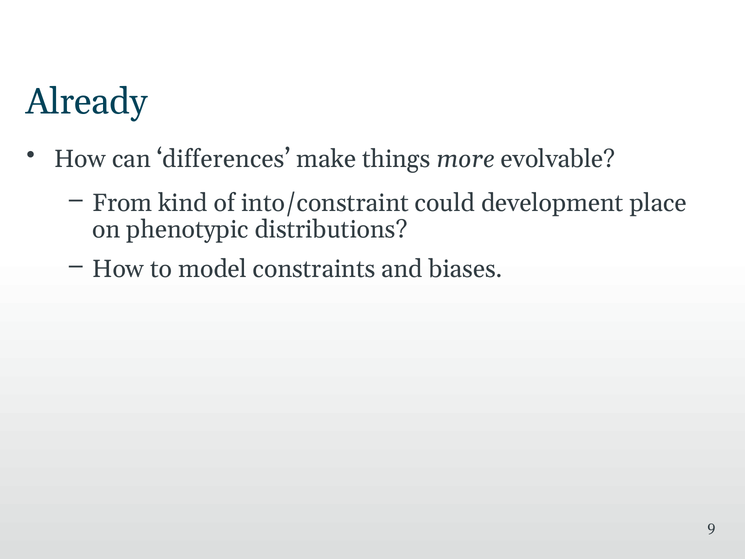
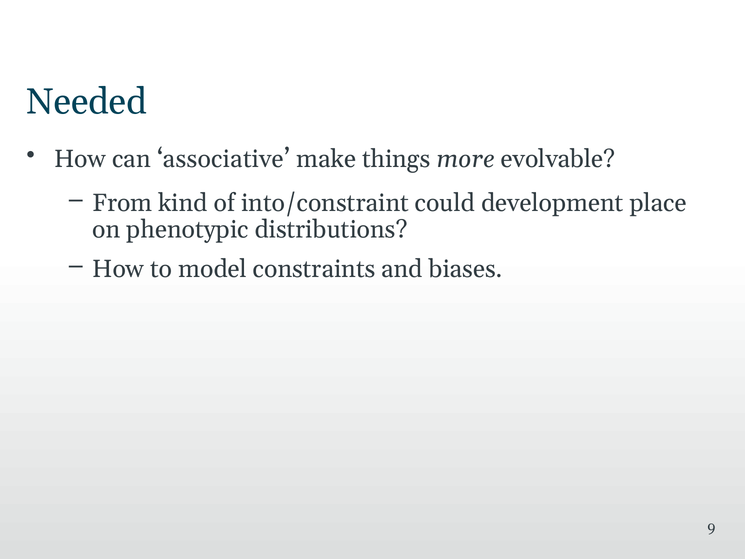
Already: Already -> Needed (87, 102)
differences: differences -> associative (223, 159)
